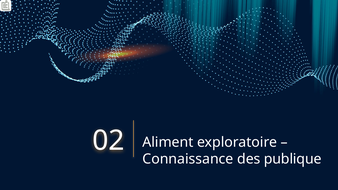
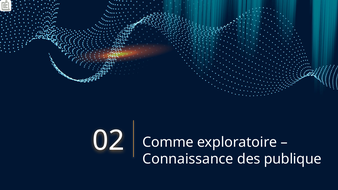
Aliment: Aliment -> Comme (168, 142)
